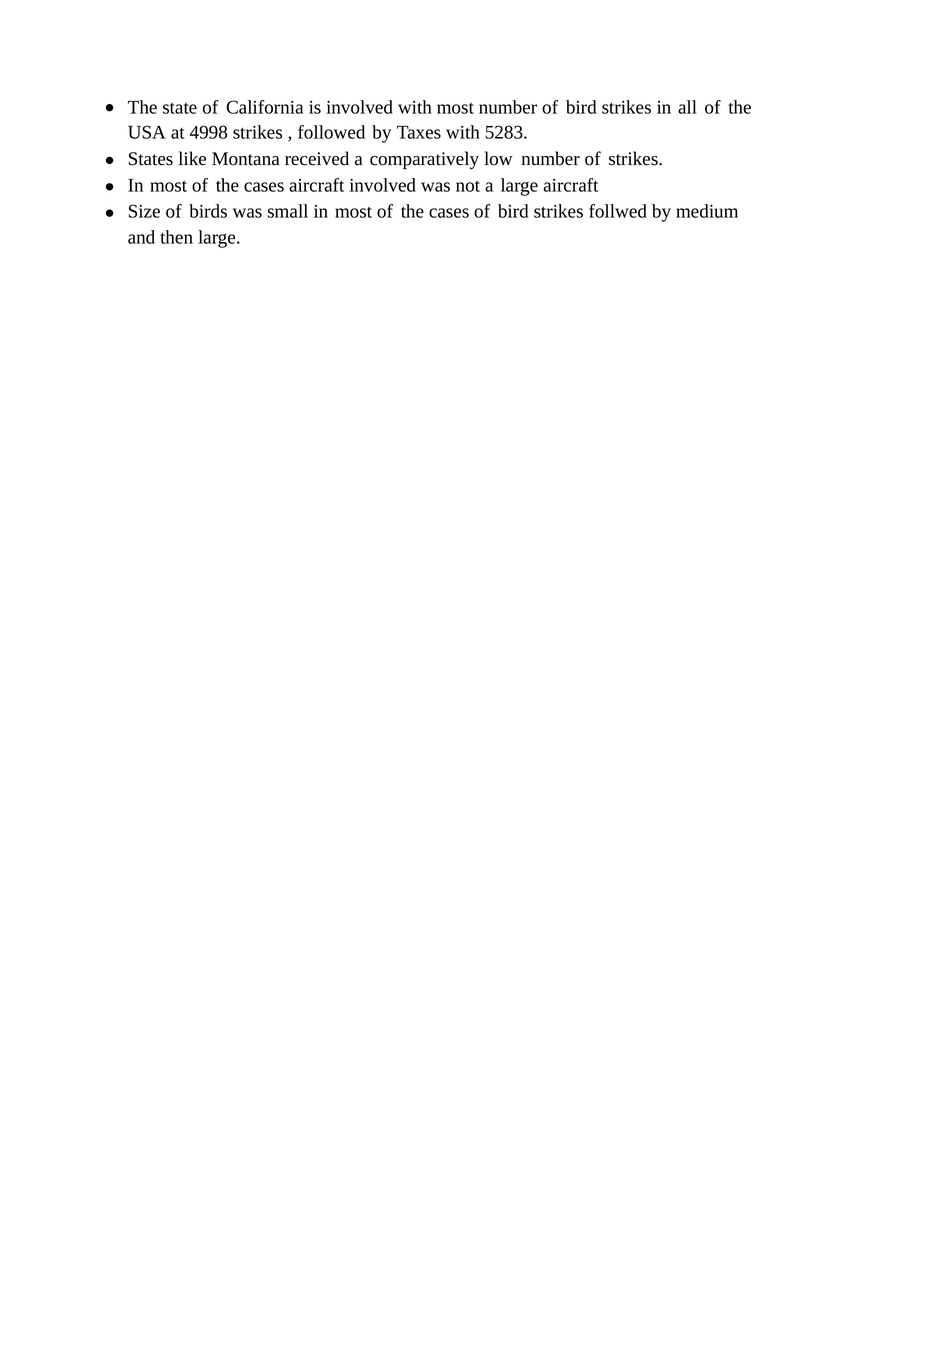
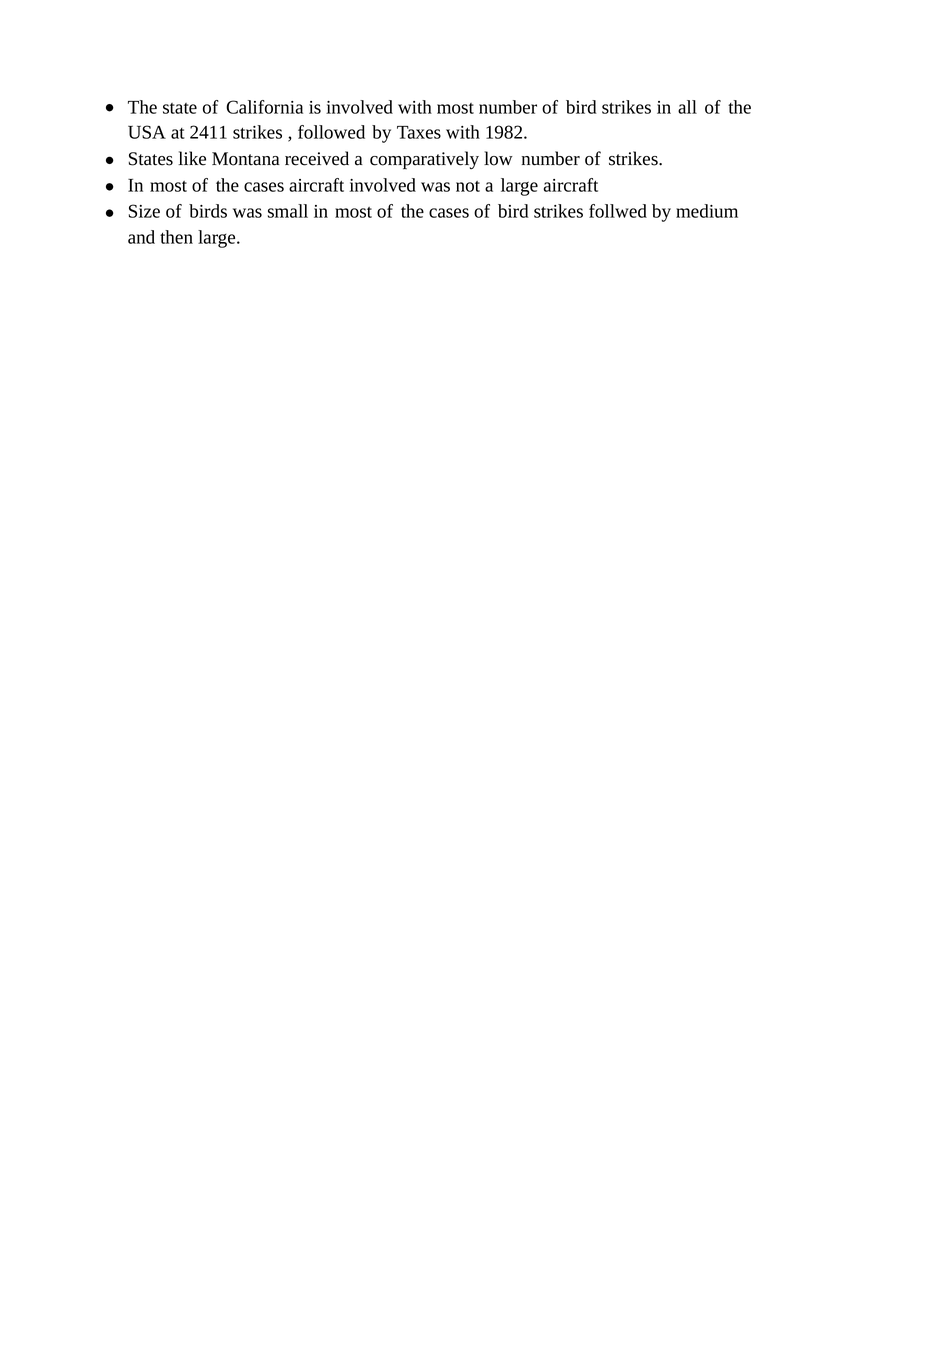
4998: 4998 -> 2411 (209, 132)
5283: 5283 -> 1982 (506, 132)
